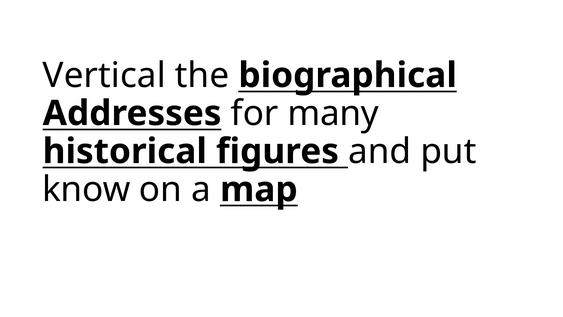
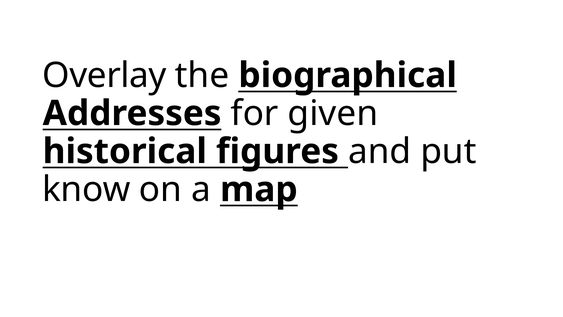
Vertical: Vertical -> Overlay (104, 75)
many: many -> given (333, 113)
